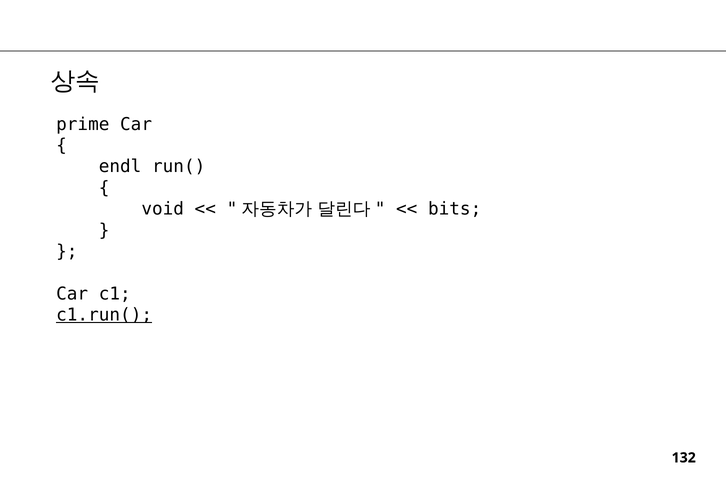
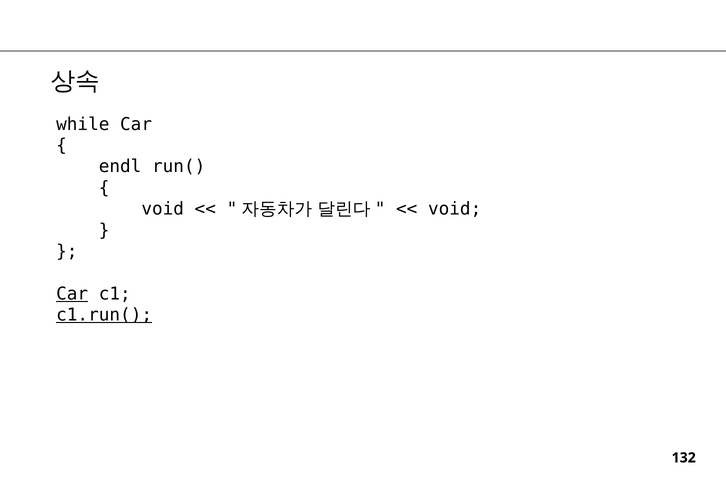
prime: prime -> while (83, 124)
bits: bits -> void (455, 209)
Car underline: none -> present (72, 294)
